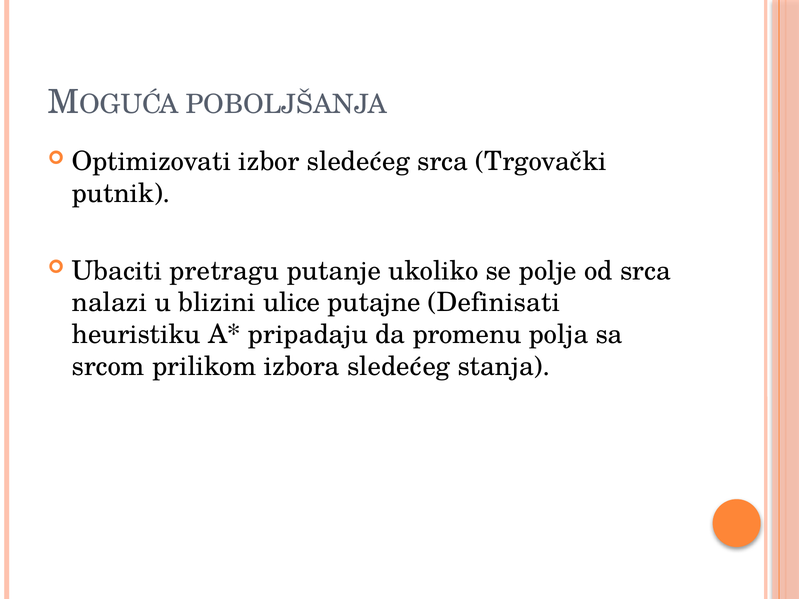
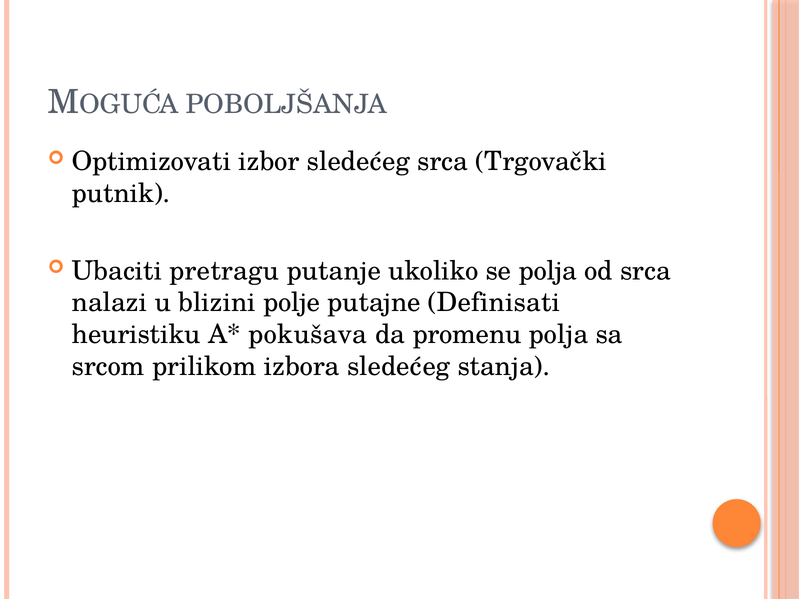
se polje: polje -> polja (548, 271)
ulice: ulice -> polje (292, 303)
pripadaju: pripadaju -> pokušava (308, 335)
